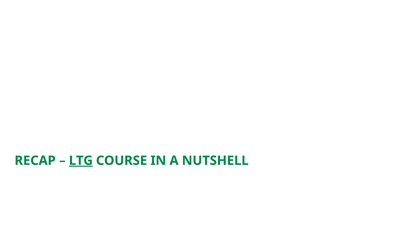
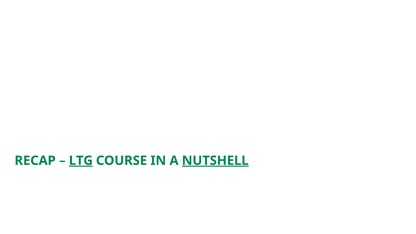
NUTSHELL underline: none -> present (215, 161)
